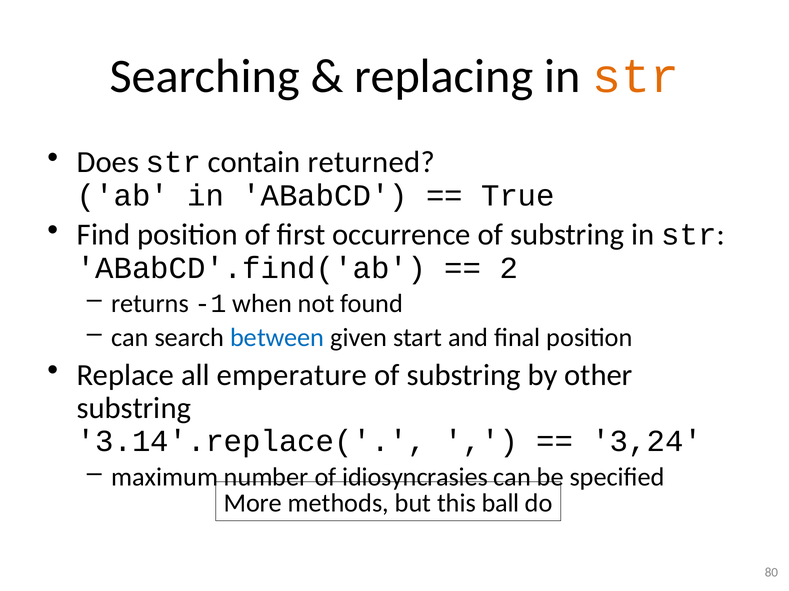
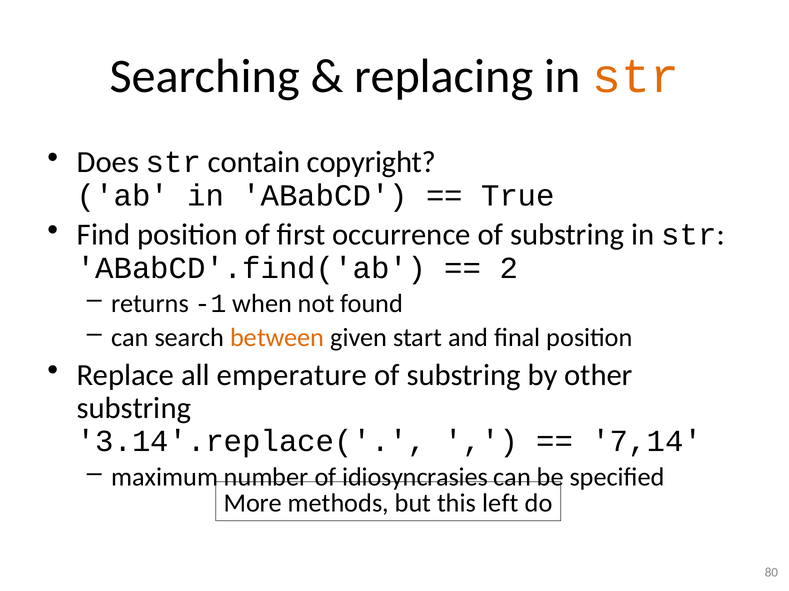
returned: returned -> copyright (371, 163)
between colour: blue -> orange (277, 338)
3,24: 3,24 -> 7,14 (647, 442)
ball: ball -> left (500, 504)
